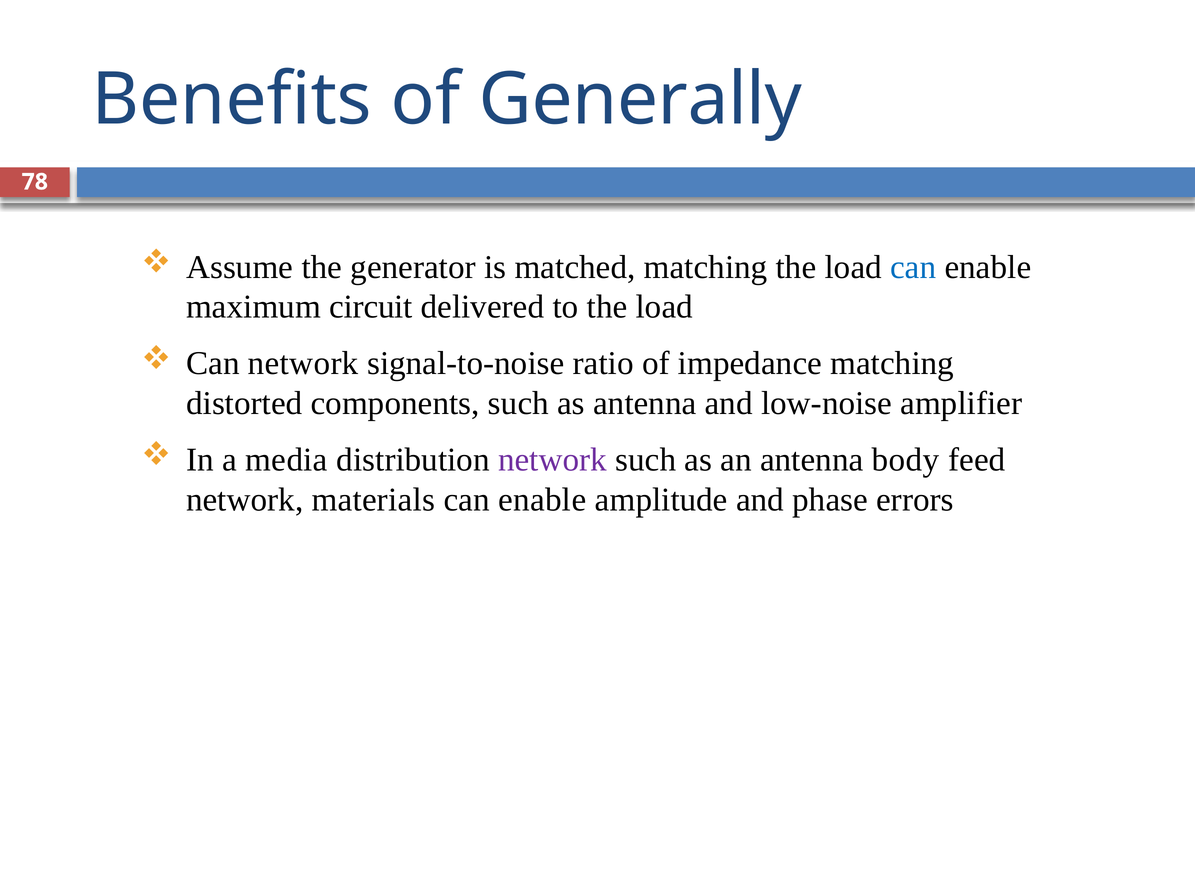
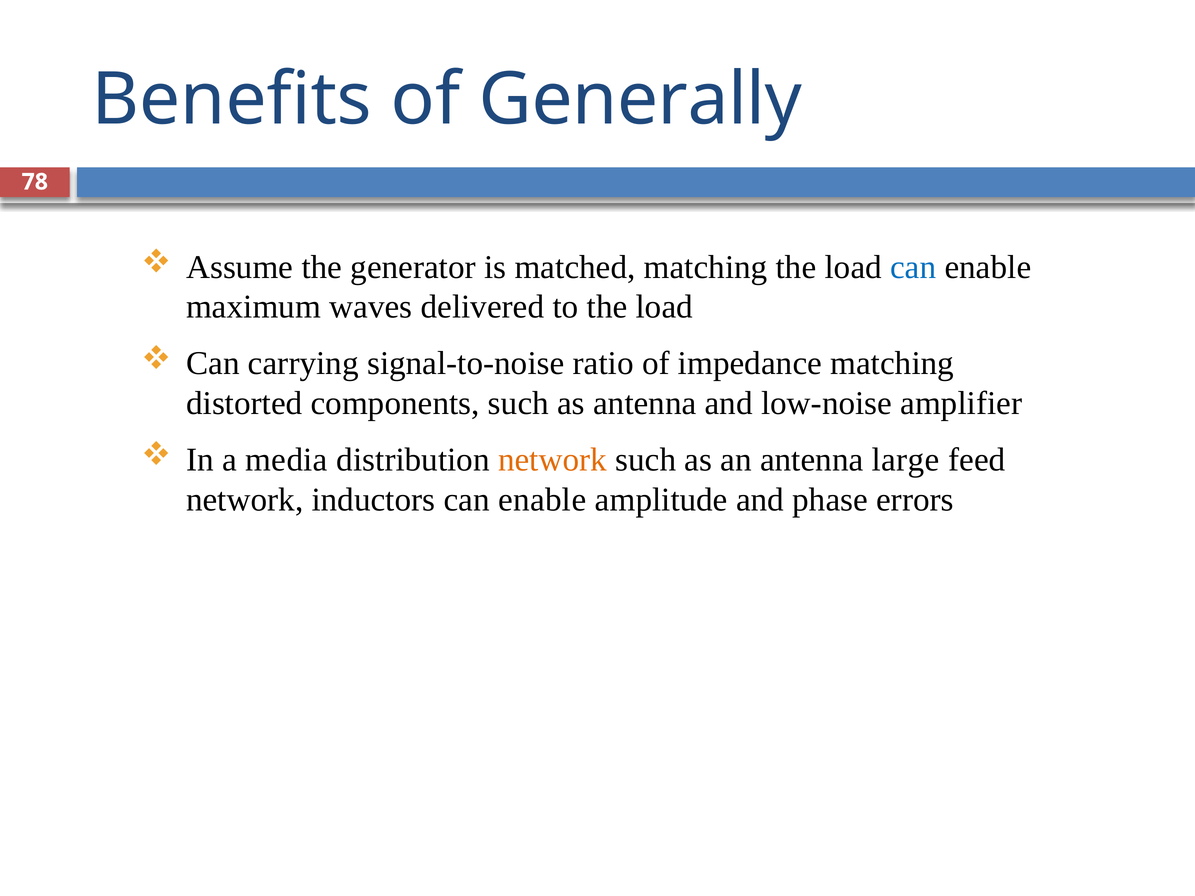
circuit: circuit -> waves (371, 307)
Can network: network -> carrying (303, 364)
network colour: purple -> orange (553, 460)
body: body -> large (906, 460)
materials: materials -> inductors (373, 500)
